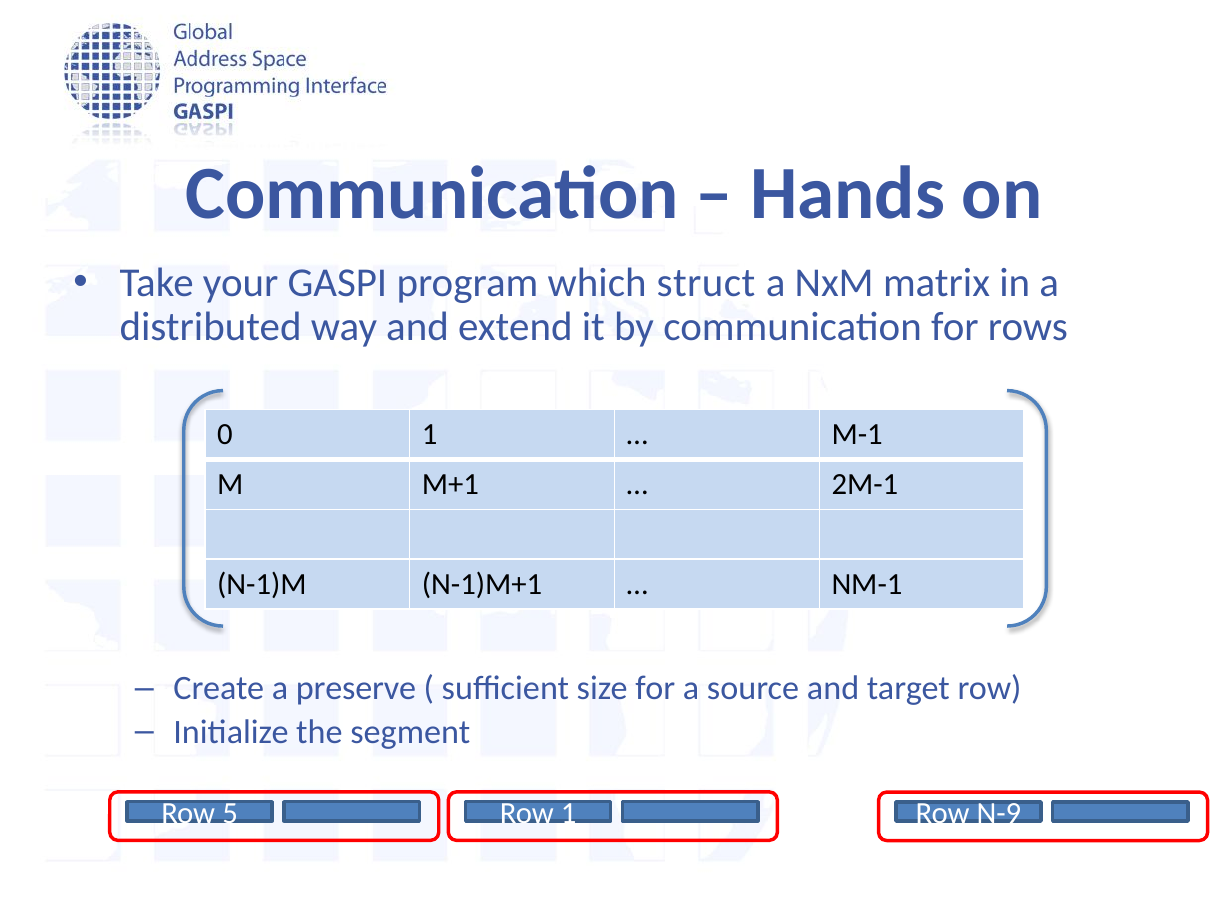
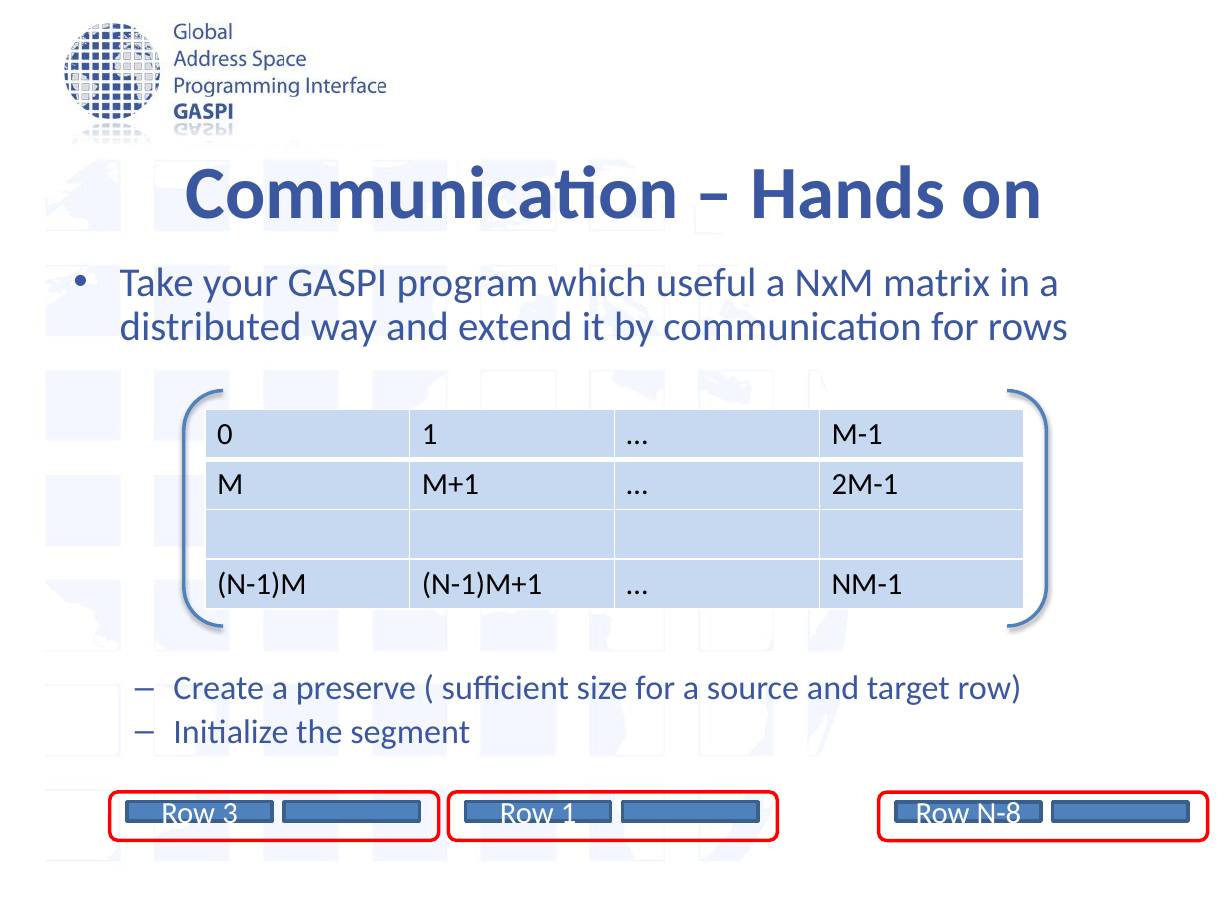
struct: struct -> useful (706, 283)
5: 5 -> 3 (230, 813)
N-9: N-9 -> N-8 (999, 813)
